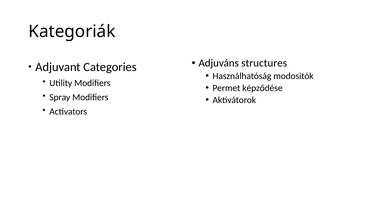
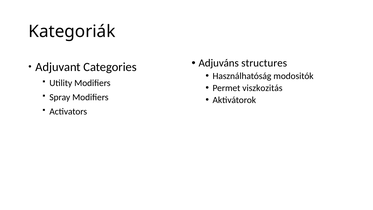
képződése: képződése -> viszkozitás (262, 88)
